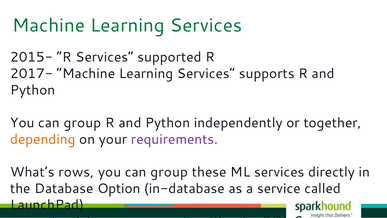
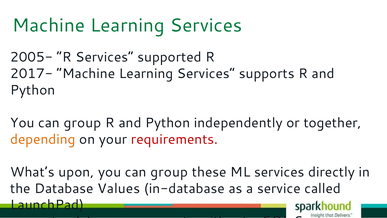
2015-: 2015- -> 2005- (31, 57)
requirements colour: purple -> red (174, 139)
rows: rows -> upon (76, 172)
Option: Option -> Values (119, 188)
